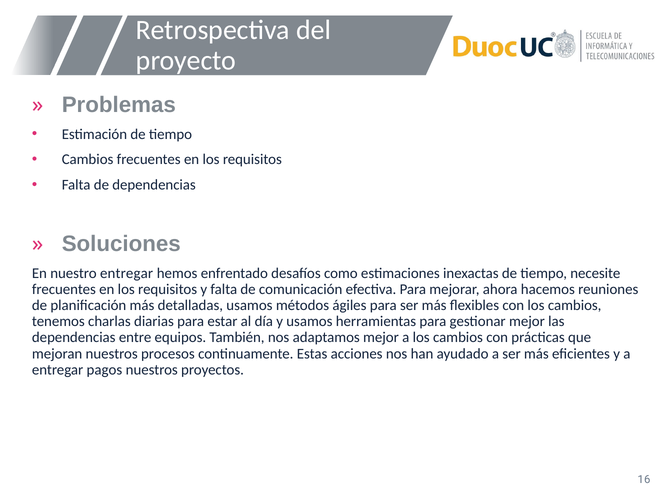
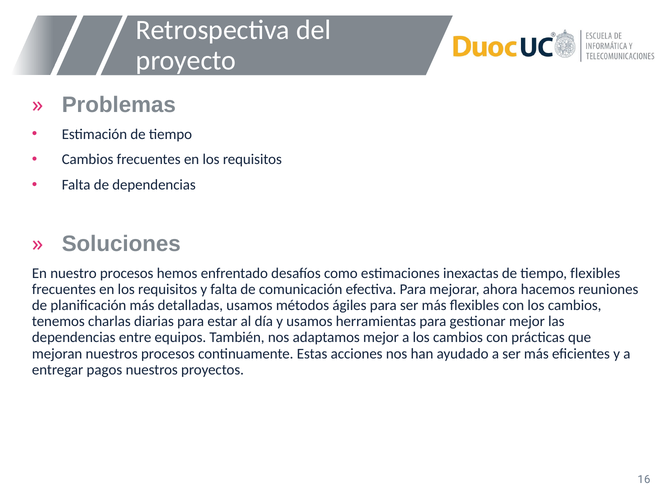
nuestro entregar: entregar -> procesos (127, 273)
tiempo necesite: necesite -> flexibles (595, 273)
